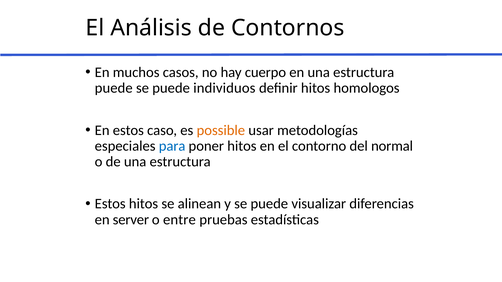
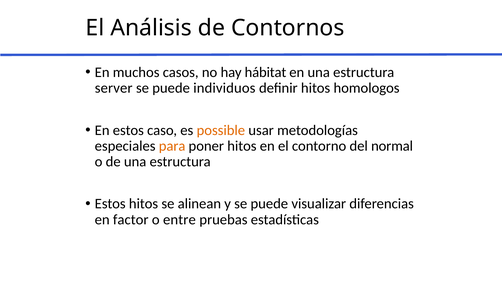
cuerpo: cuerpo -> hábitat (265, 72)
puede: puede -> server (114, 88)
para colour: blue -> orange (172, 146)
server: server -> factor (131, 220)
